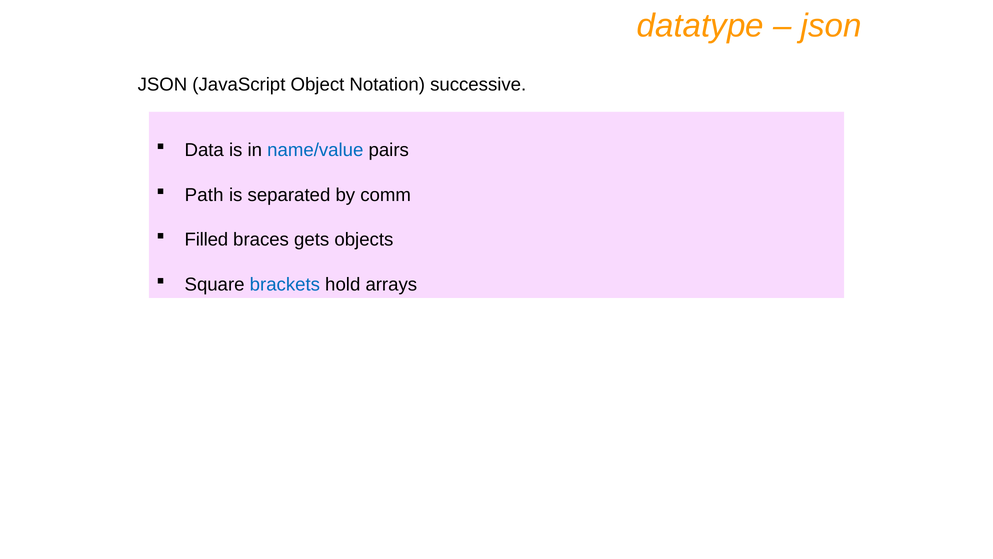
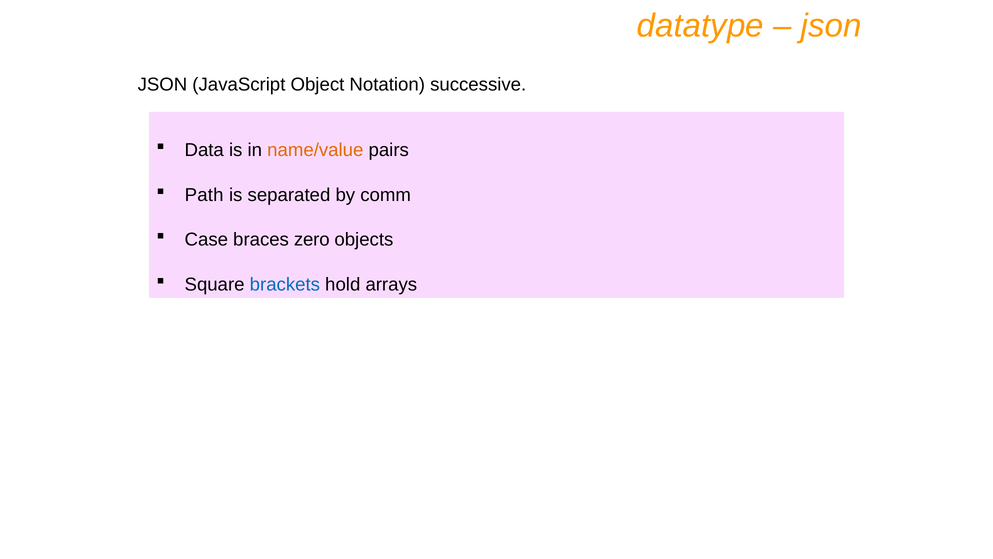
name/value colour: blue -> orange (315, 150)
Filled: Filled -> Case (206, 240)
gets: gets -> zero (312, 240)
